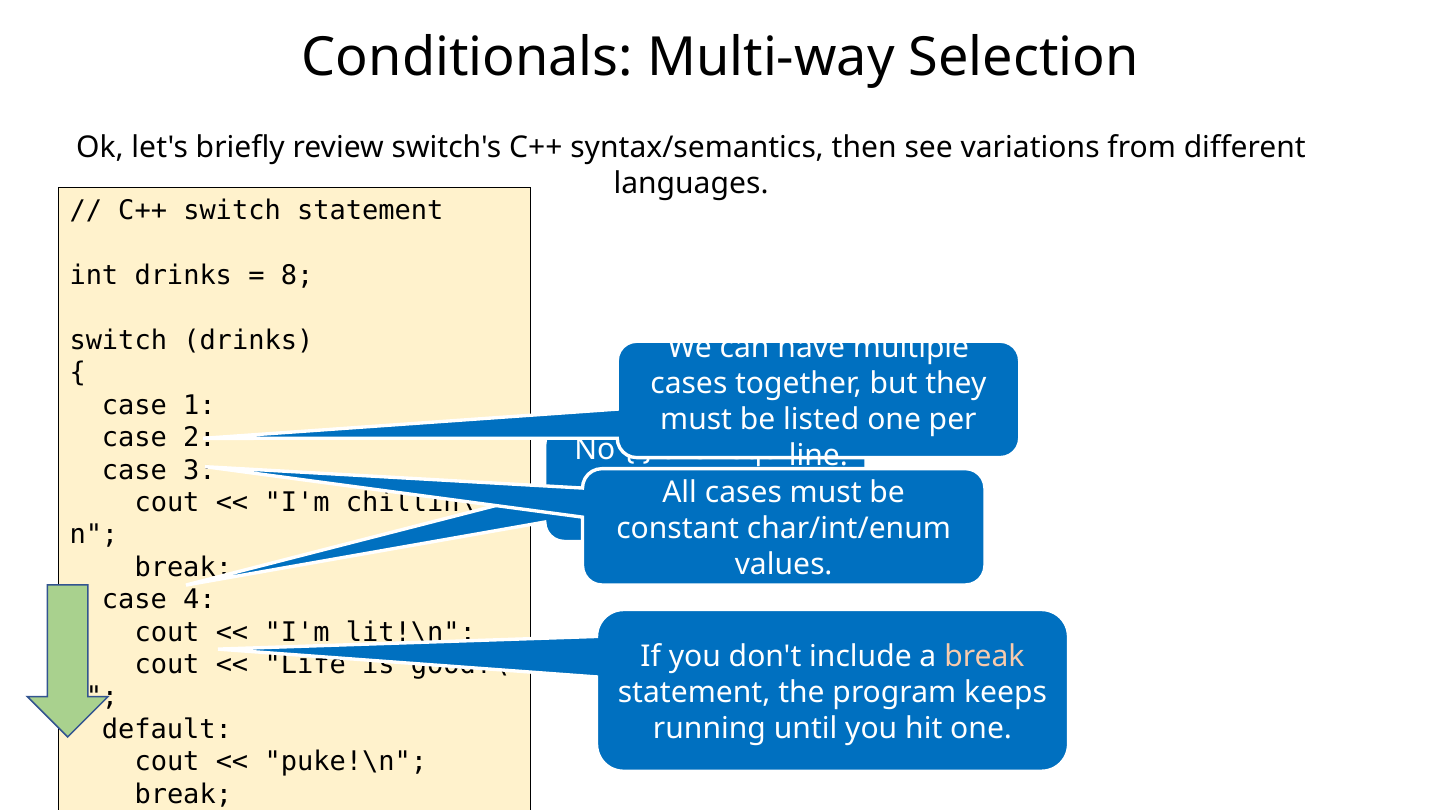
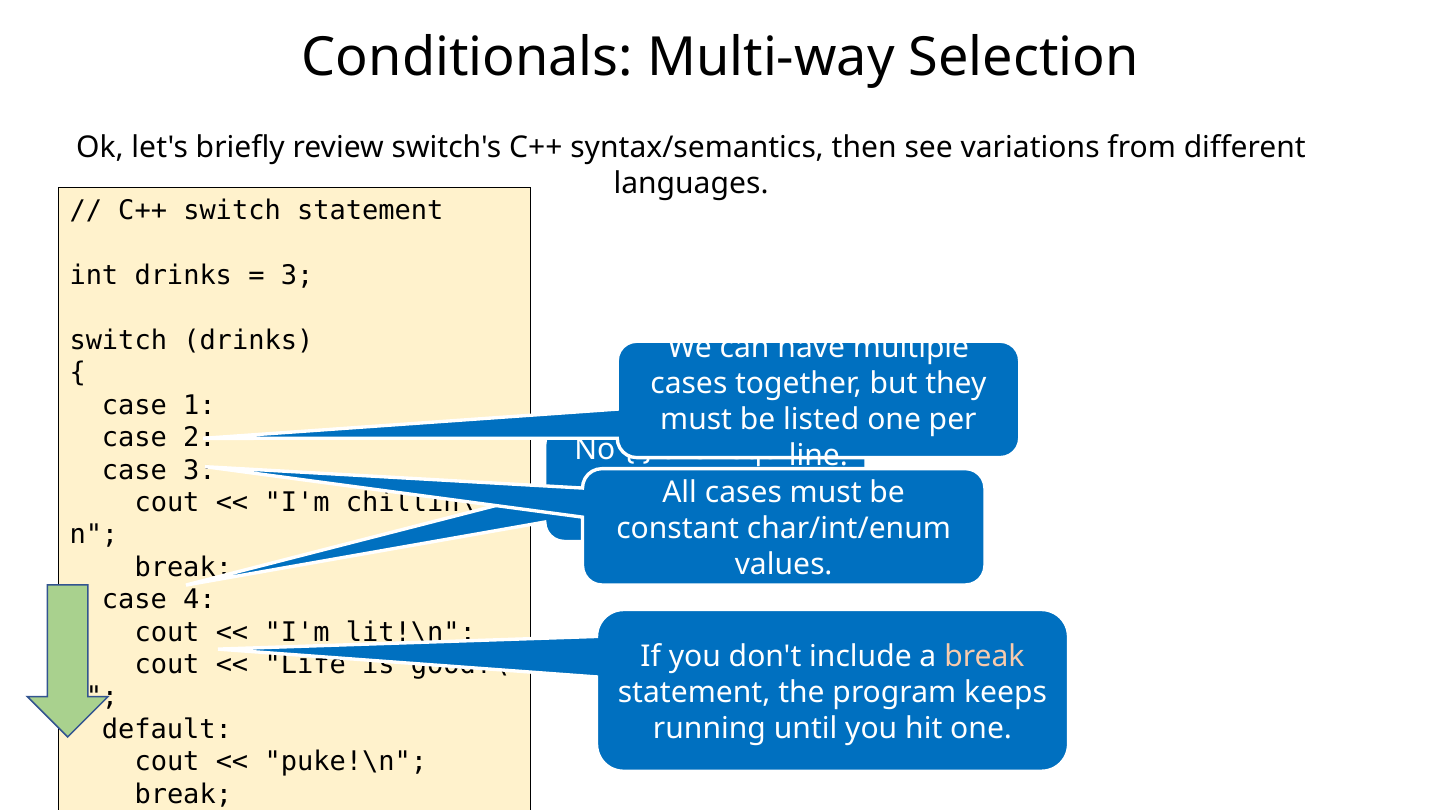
8: 8 -> 3 (297, 276)
